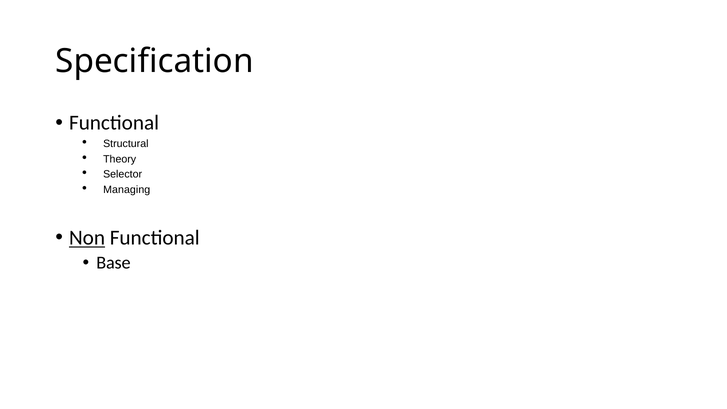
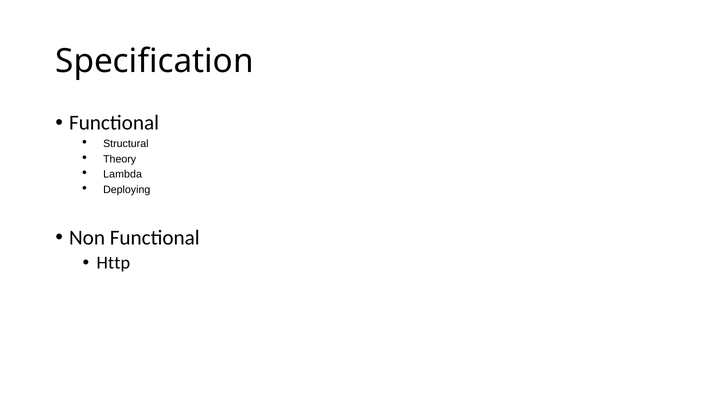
Selector: Selector -> Lambda (123, 174)
Managing: Managing -> Deploying (127, 190)
Non underline: present -> none (87, 238)
Base: Base -> Http (113, 263)
